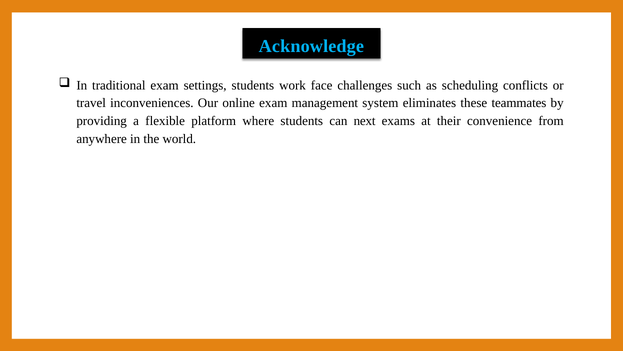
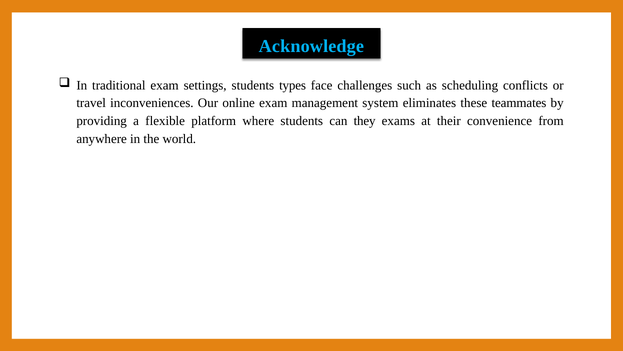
work: work -> types (293, 85)
next: next -> they (365, 121)
